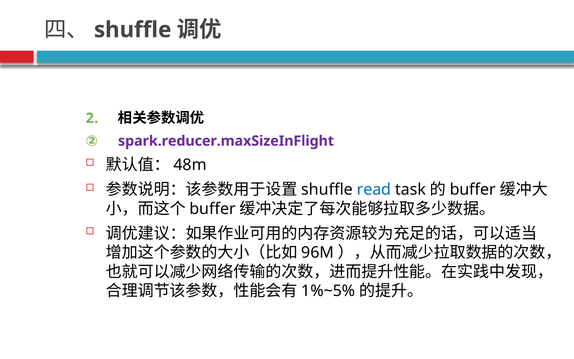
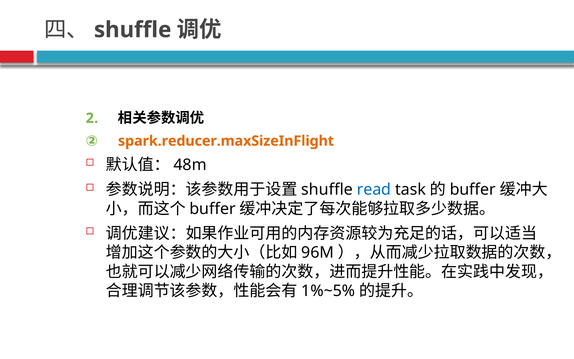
spark.reducer.maxSizeInFlight colour: purple -> orange (226, 141)
